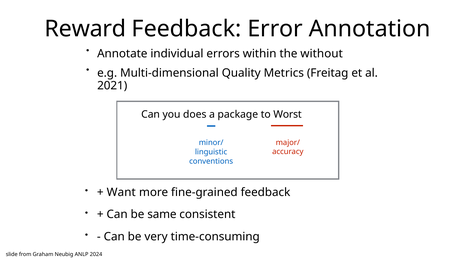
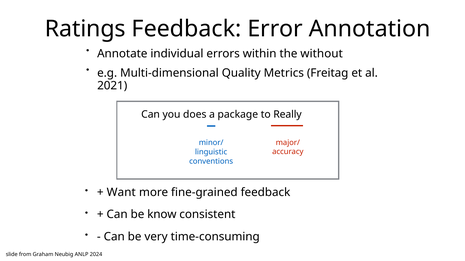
Reward: Reward -> Ratings (85, 29)
Worst: Worst -> Really (288, 115)
same: same -> know (162, 215)
